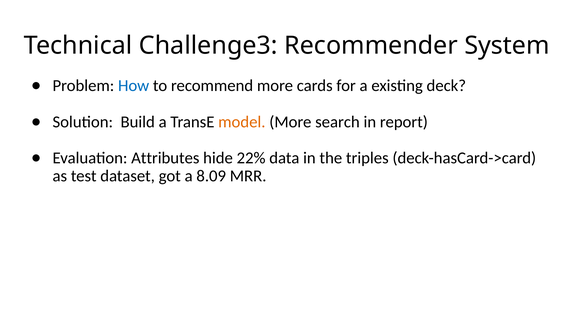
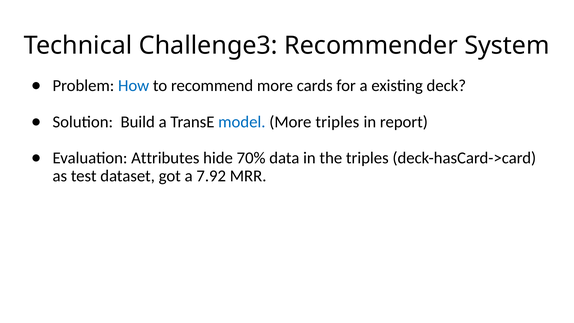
model colour: orange -> blue (242, 122)
More search: search -> triples (337, 122)
22%: 22% -> 70% (251, 158)
8.09: 8.09 -> 7.92 (211, 176)
